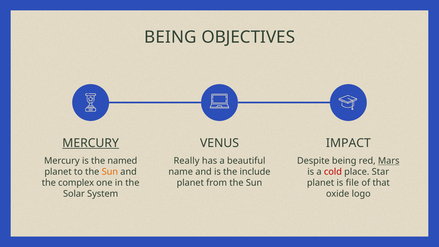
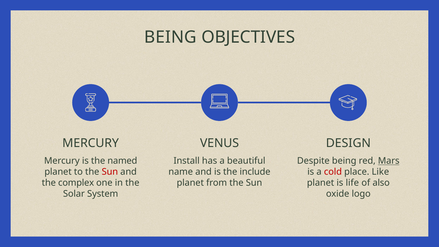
MERCURY underline: present -> none (91, 143)
IMPACT: IMPACT -> DESIGN (348, 143)
Really: Really -> Install (187, 161)
Sun colour: orange -> red (110, 172)
Star: Star -> Like (380, 172)
file: file -> life (352, 183)
that: that -> also (381, 183)
